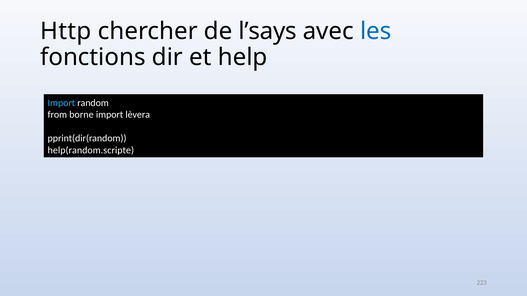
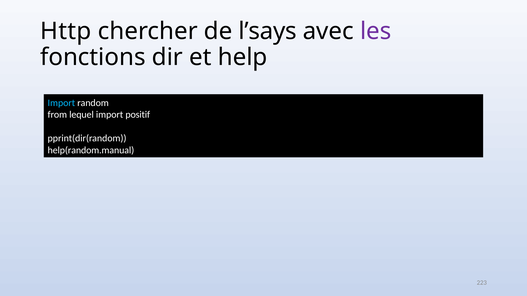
les colour: blue -> purple (376, 31)
borne: borne -> lequel (82, 115)
lèvera: lèvera -> positif (138, 115)
help(random.scripte: help(random.scripte -> help(random.manual (91, 150)
